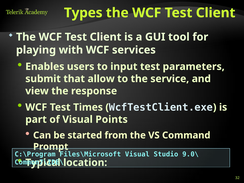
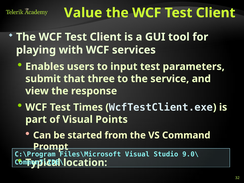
Types: Types -> Value (83, 13)
allow: allow -> three (101, 79)
